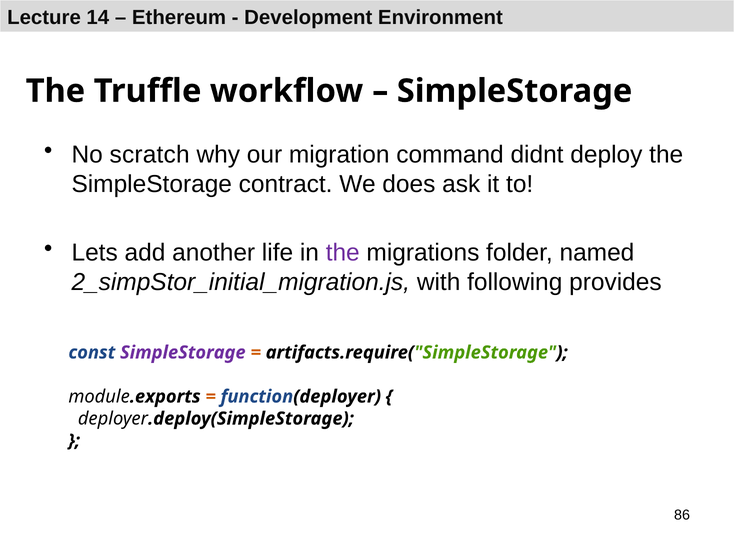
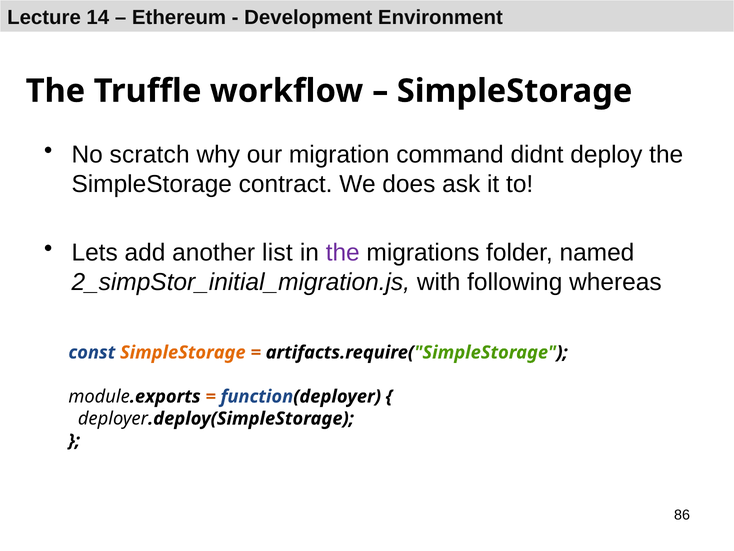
life: life -> list (277, 252)
provides: provides -> whereas (615, 282)
SimpleStorage colour: purple -> orange (183, 352)
